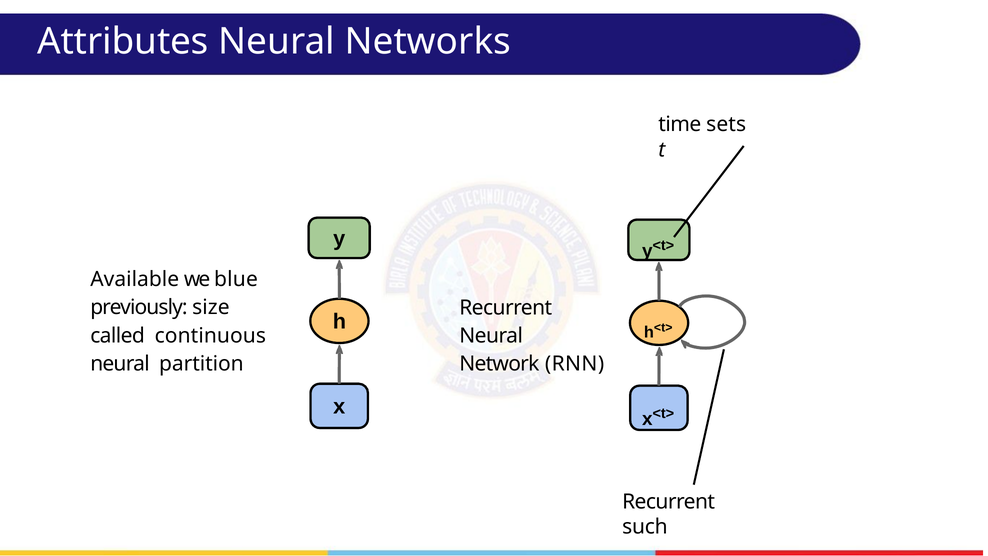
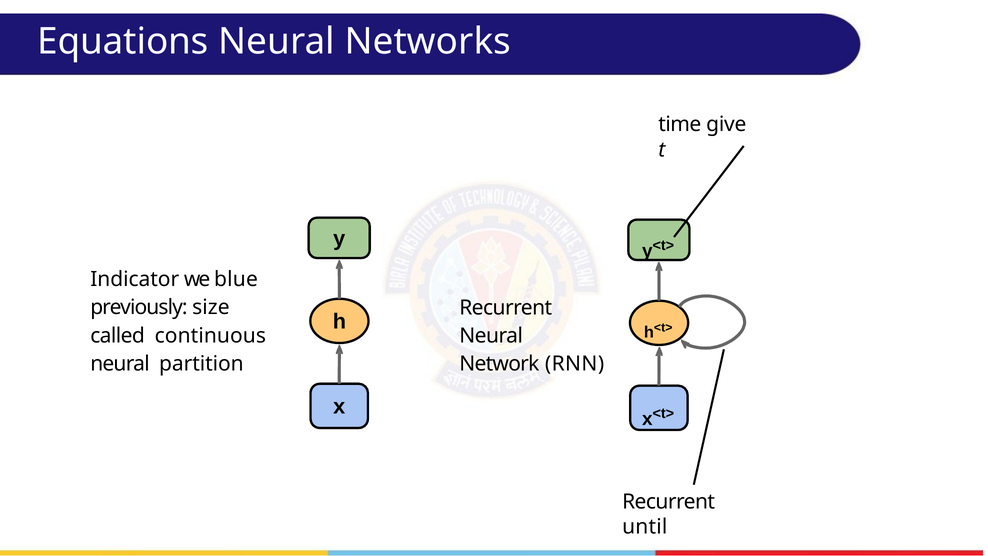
Attributes: Attributes -> Equations (123, 42)
sets: sets -> give (726, 124)
Available: Available -> Indicator (135, 279)
such: such -> until (645, 527)
